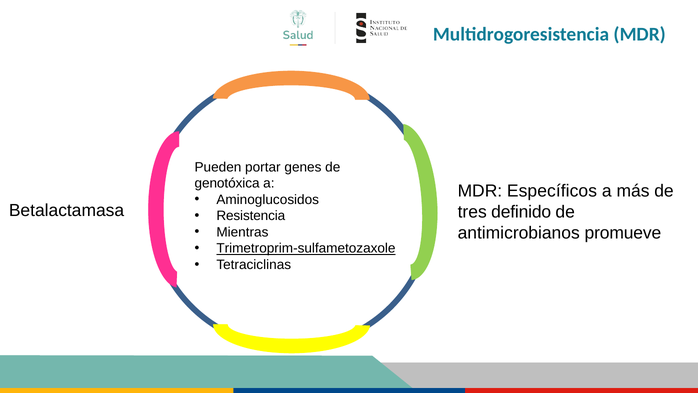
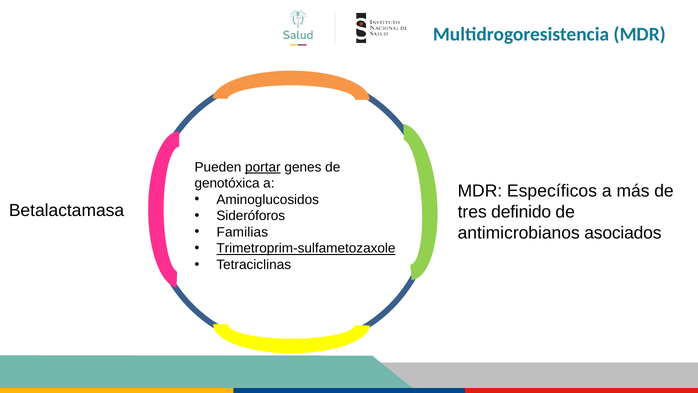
portar underline: none -> present (263, 167)
Resistencia: Resistencia -> Sideróforos (251, 216)
promueve: promueve -> asociados (623, 233)
Mientras: Mientras -> Familias (242, 232)
